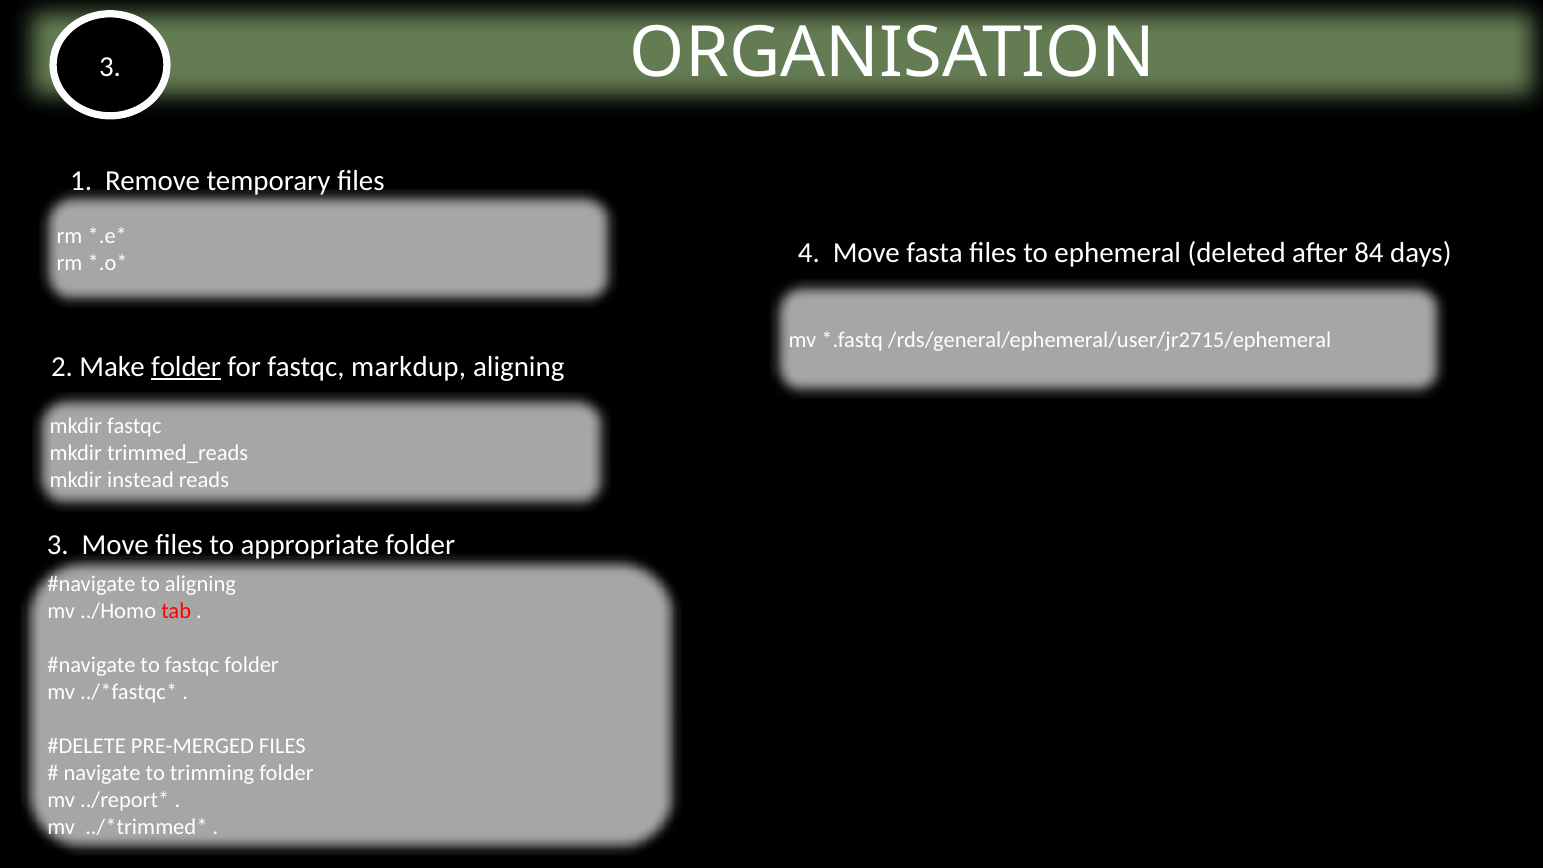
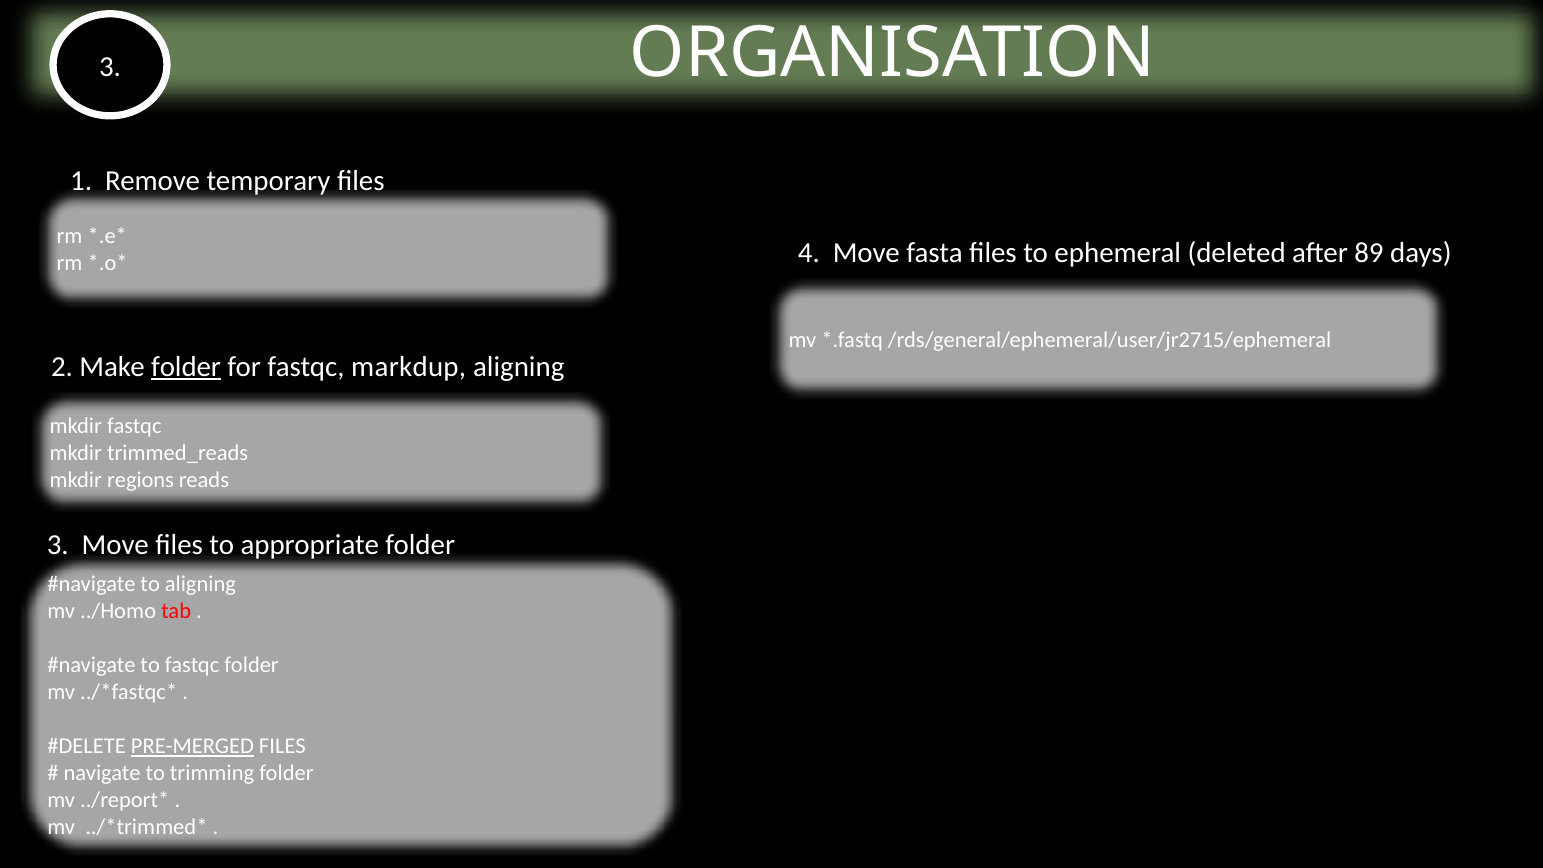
84: 84 -> 89 (1369, 253)
instead: instead -> regions (141, 480)
PRE-MERGED underline: none -> present (192, 746)
